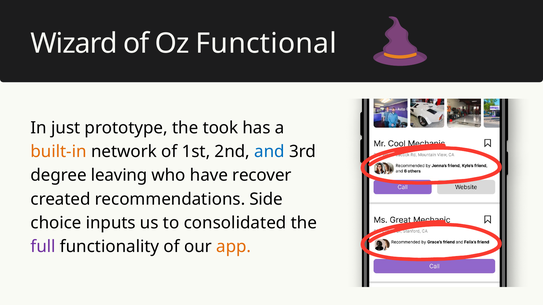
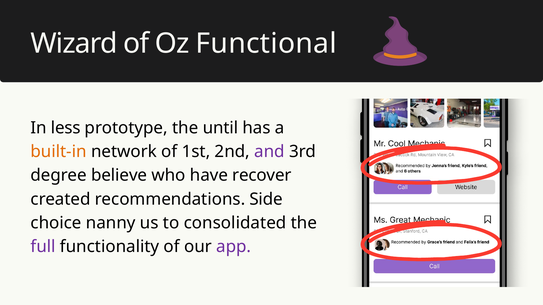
just: just -> less (66, 128)
took: took -> until (220, 128)
and colour: blue -> purple (269, 152)
leaving: leaving -> believe (119, 176)
inputs: inputs -> nanny (111, 223)
app colour: orange -> purple (234, 247)
